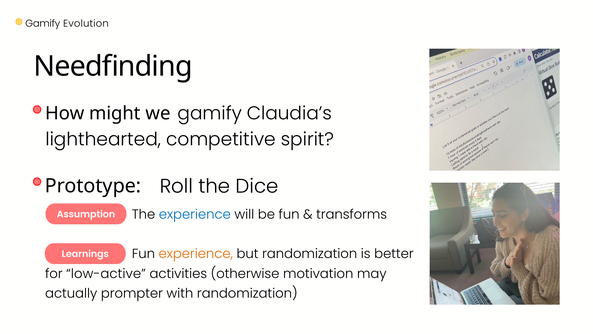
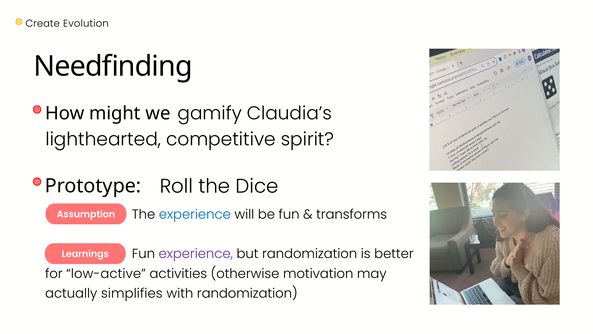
Gamify: Gamify -> Create (43, 23)
experience colour: orange -> purple (196, 254)
prompter: prompter -> simplifies (132, 293)
